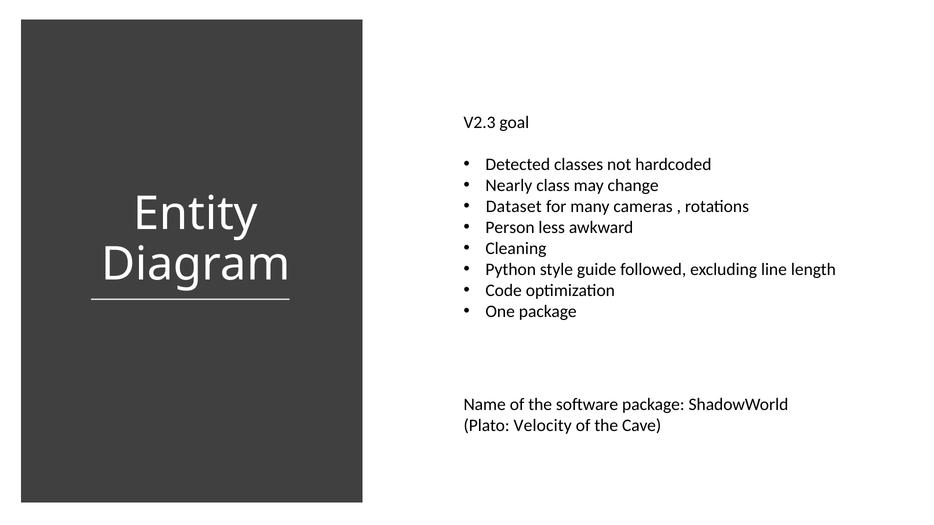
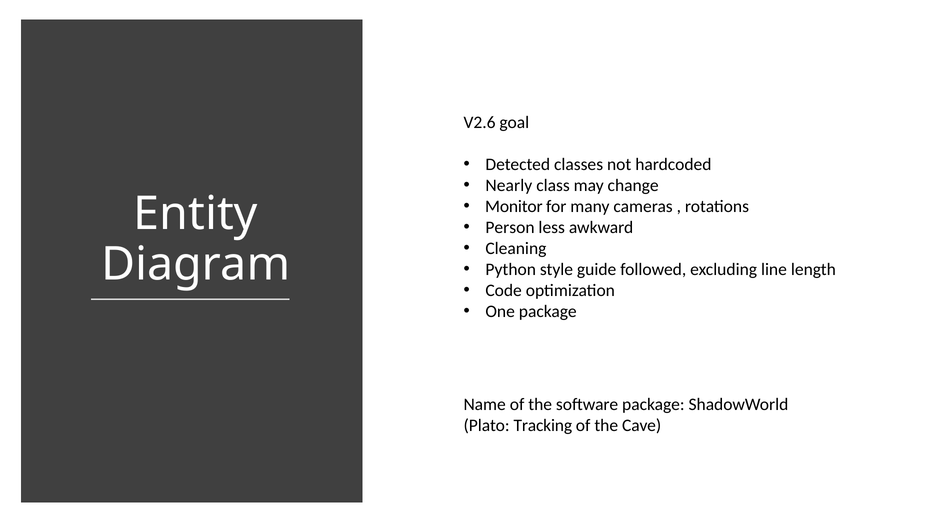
V2.3: V2.3 -> V2.6 (480, 123)
Dataset: Dataset -> Monitor (514, 207)
Velocity: Velocity -> Tracking (543, 426)
